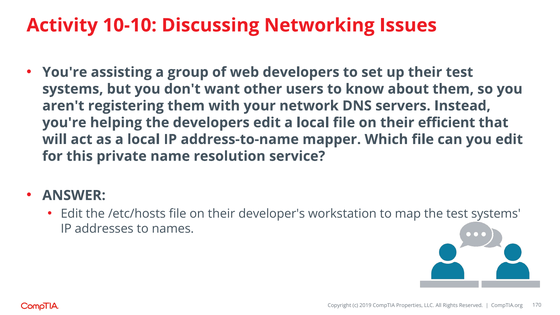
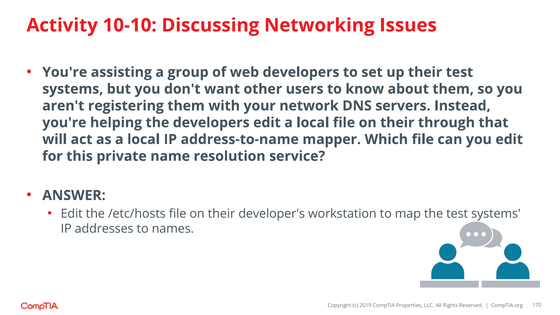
efficient: efficient -> through (446, 123)
